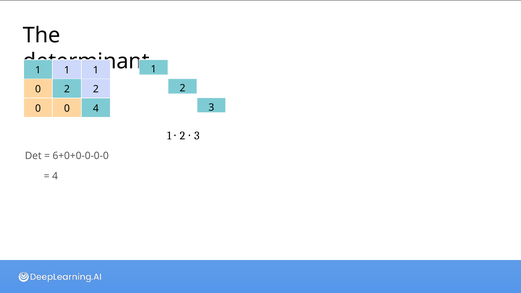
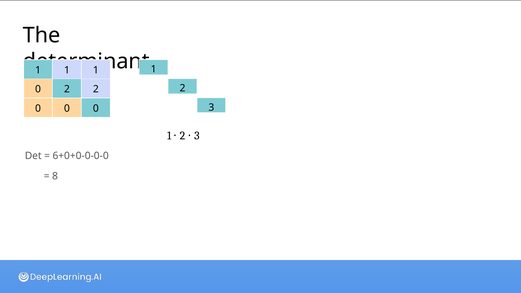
0 0 4: 4 -> 0 (96, 108)
4: 4 -> 8 (55, 176)
